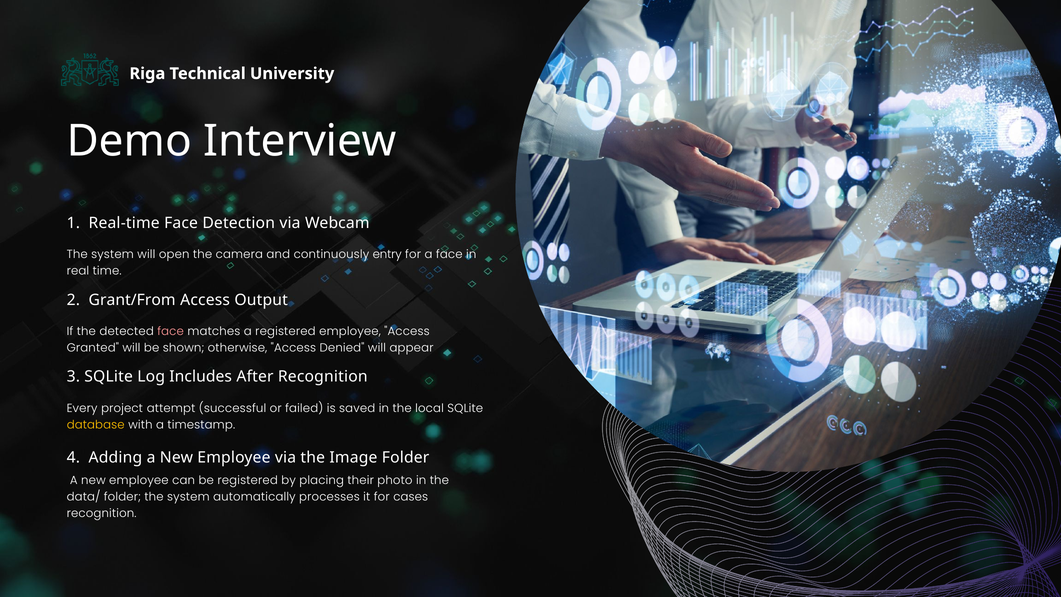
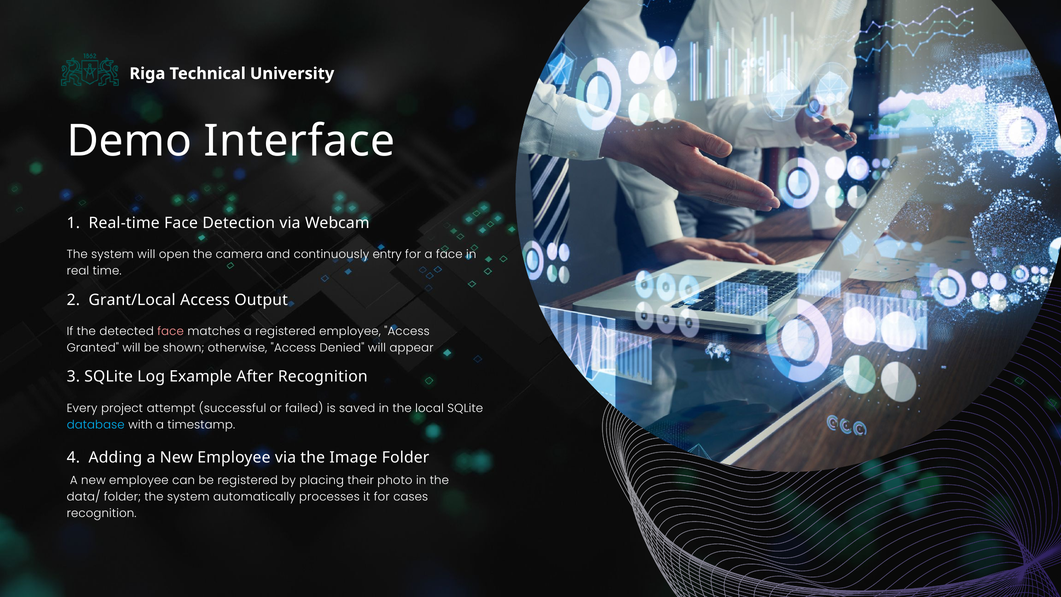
Interview: Interview -> Interface (300, 141)
Grant/From: Grant/From -> Grant/Local (132, 300)
Includes: Includes -> Example (201, 377)
database colour: yellow -> light blue (96, 425)
